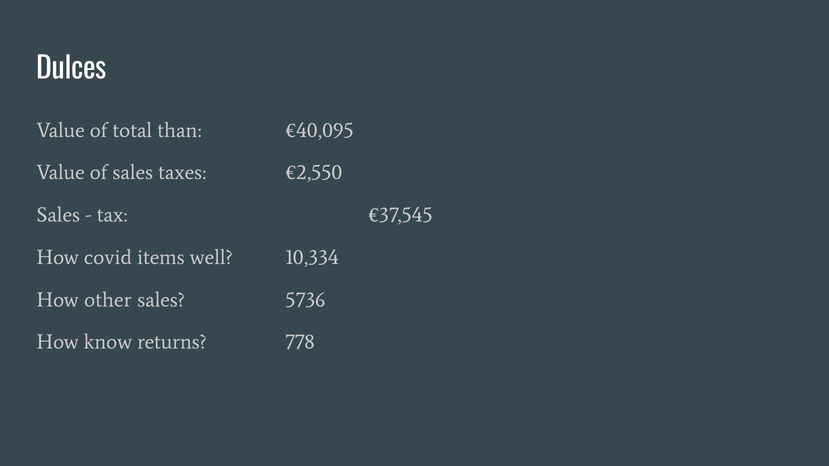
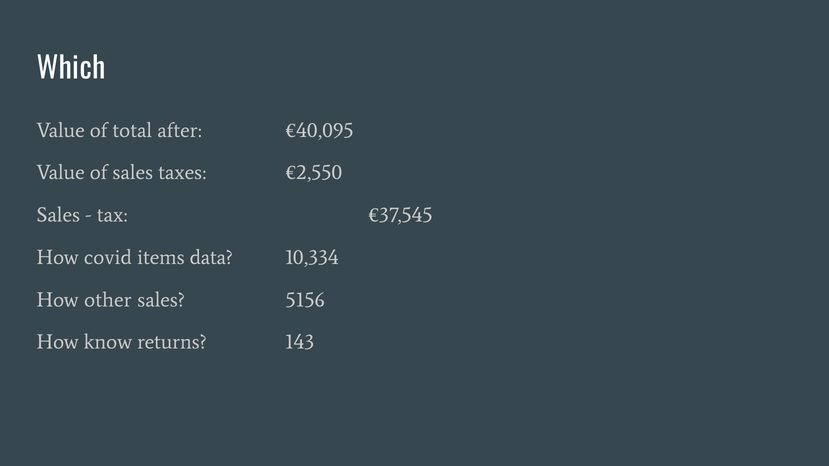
Dulces: Dulces -> Which (71, 69)
than: than -> after (179, 130)
well: well -> data (211, 258)
5736: 5736 -> 5156 (305, 300)
778: 778 -> 143 (300, 342)
